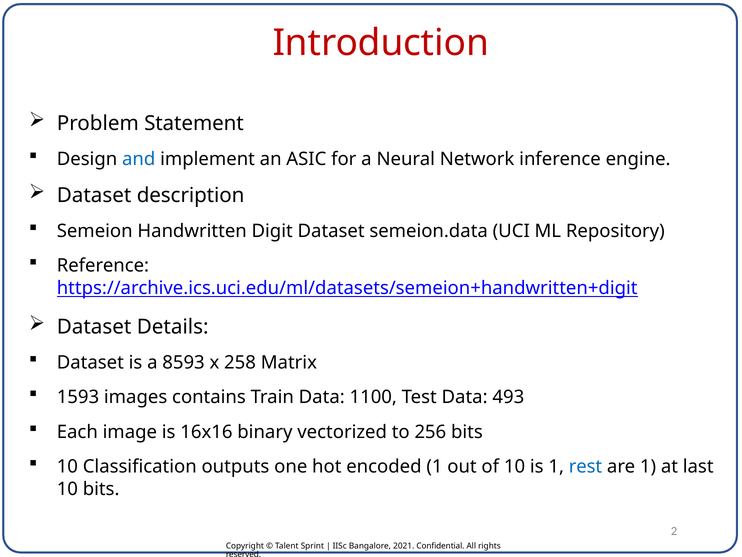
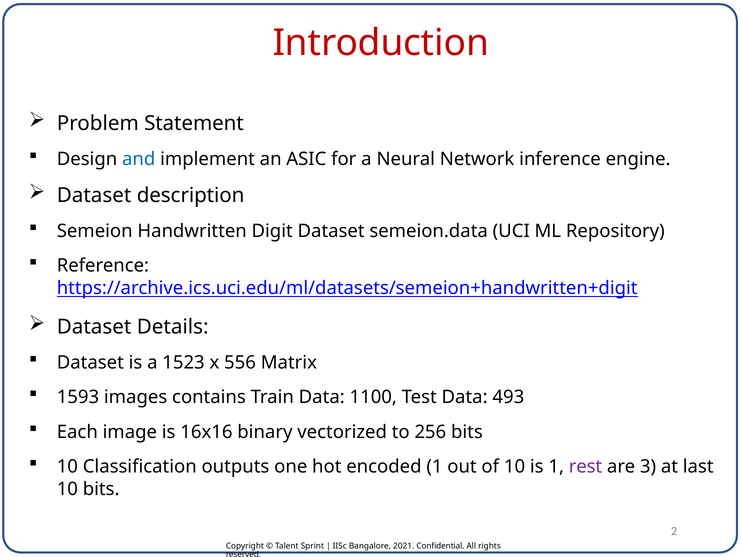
8593: 8593 -> 1523 (184, 362)
258: 258 -> 556 (240, 362)
rest colour: blue -> purple (586, 466)
are 1: 1 -> 3 (648, 466)
